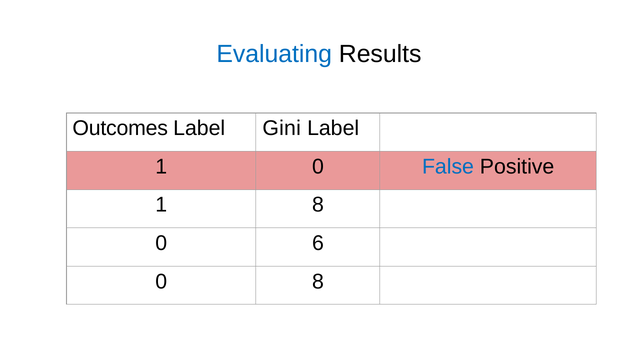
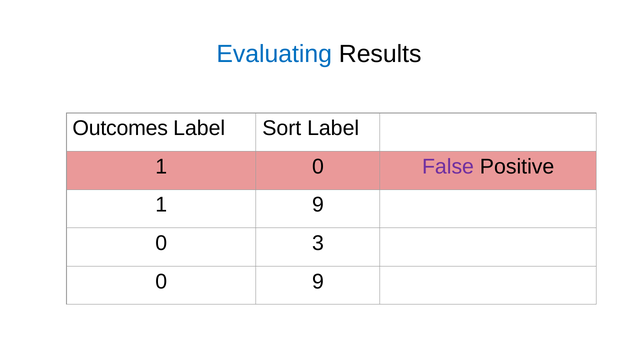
Gini: Gini -> Sort (282, 128)
False colour: blue -> purple (448, 167)
1 8: 8 -> 9 (318, 205)
6: 6 -> 3 (318, 243)
0 8: 8 -> 9 (318, 281)
